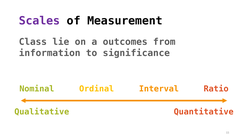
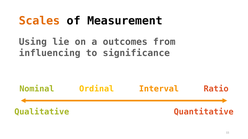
Scales colour: purple -> orange (39, 21)
Class: Class -> Using (33, 42)
information: information -> influencing (50, 53)
